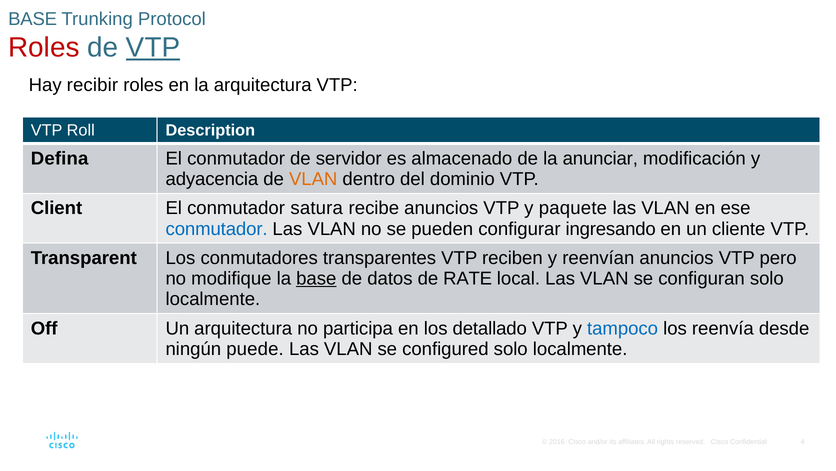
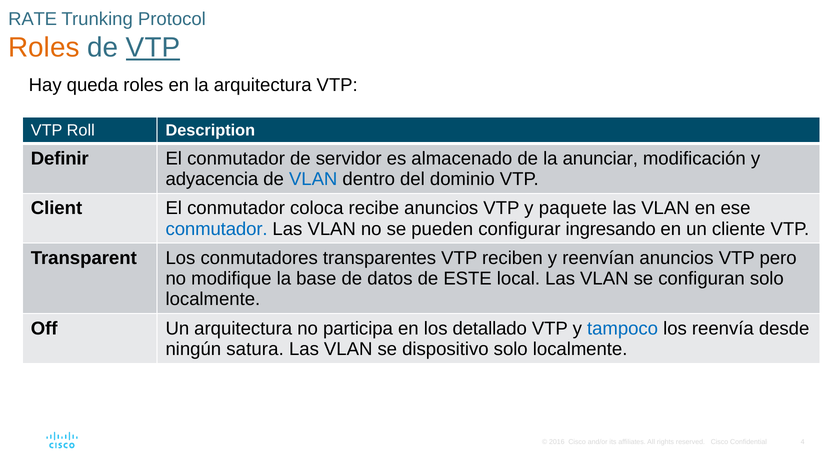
BASE: BASE -> RATE (33, 19)
Roles colour: red -> orange (44, 47)
recibir: recibir -> queda (92, 85)
Defina: Defina -> Definir (60, 158)
VLAN colour: orange -> blue (313, 179)
satura: satura -> coloca (317, 208)
base underline: present -> none (316, 278)
RATE: RATE -> ESTE (468, 278)
puede: puede -> satura (255, 349)
configured: configured -> dispositivo (445, 349)
